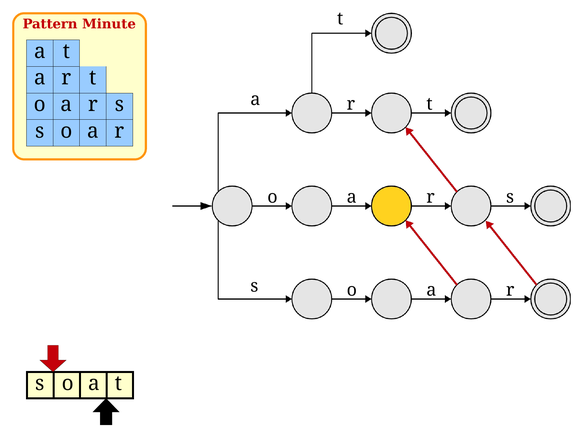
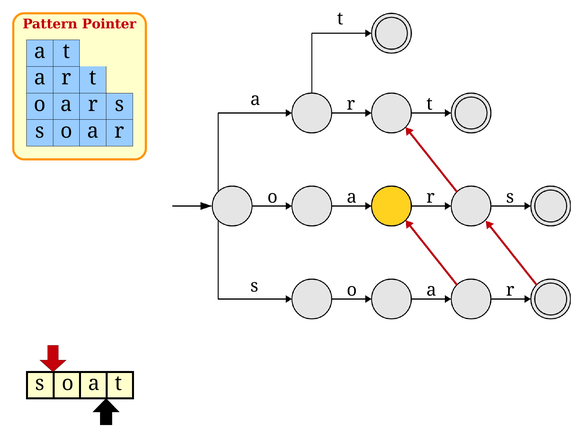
Minute: Minute -> Pointer (109, 24)
